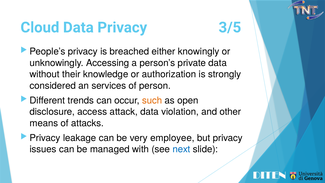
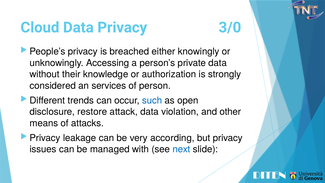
3/5: 3/5 -> 3/0 (230, 27)
such colour: orange -> blue (152, 100)
access: access -> restore (92, 112)
employee: employee -> according (172, 138)
